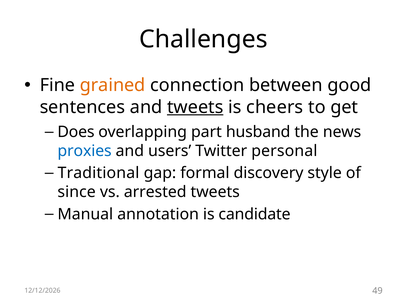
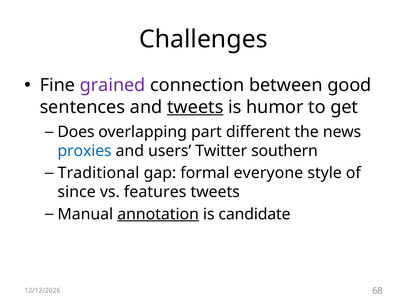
grained colour: orange -> purple (113, 85)
cheers: cheers -> humor (275, 107)
husband: husband -> different (258, 132)
personal: personal -> southern (285, 151)
discovery: discovery -> everyone (268, 173)
arrested: arrested -> features (155, 192)
annotation underline: none -> present (158, 214)
49: 49 -> 68 (377, 291)
